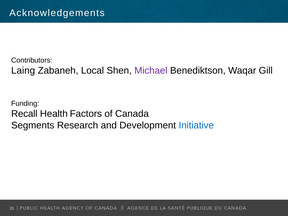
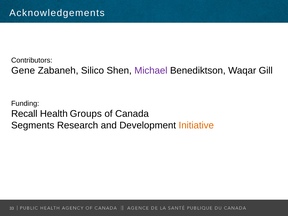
Laing: Laing -> Gene (23, 71)
Local: Local -> Silico (92, 71)
Factors: Factors -> Groups (86, 114)
Initiative colour: blue -> orange (196, 125)
